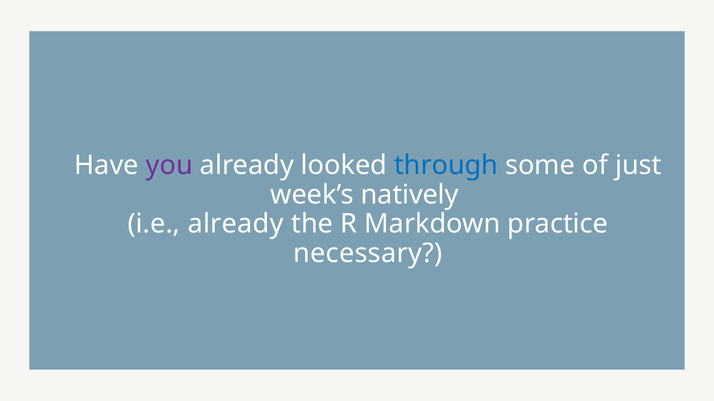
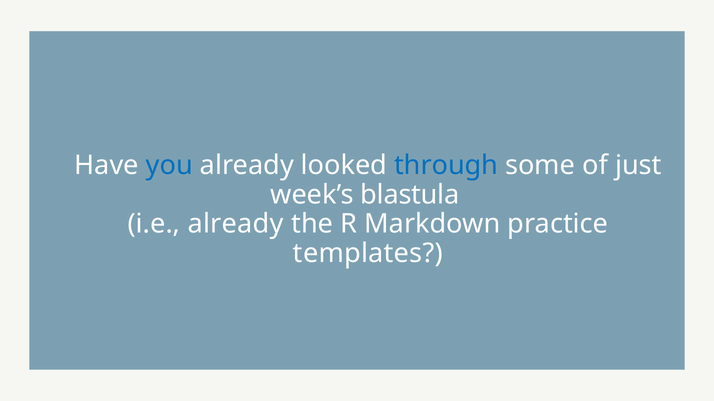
you colour: purple -> blue (169, 166)
natively: natively -> blastula (410, 195)
necessary: necessary -> templates (368, 254)
